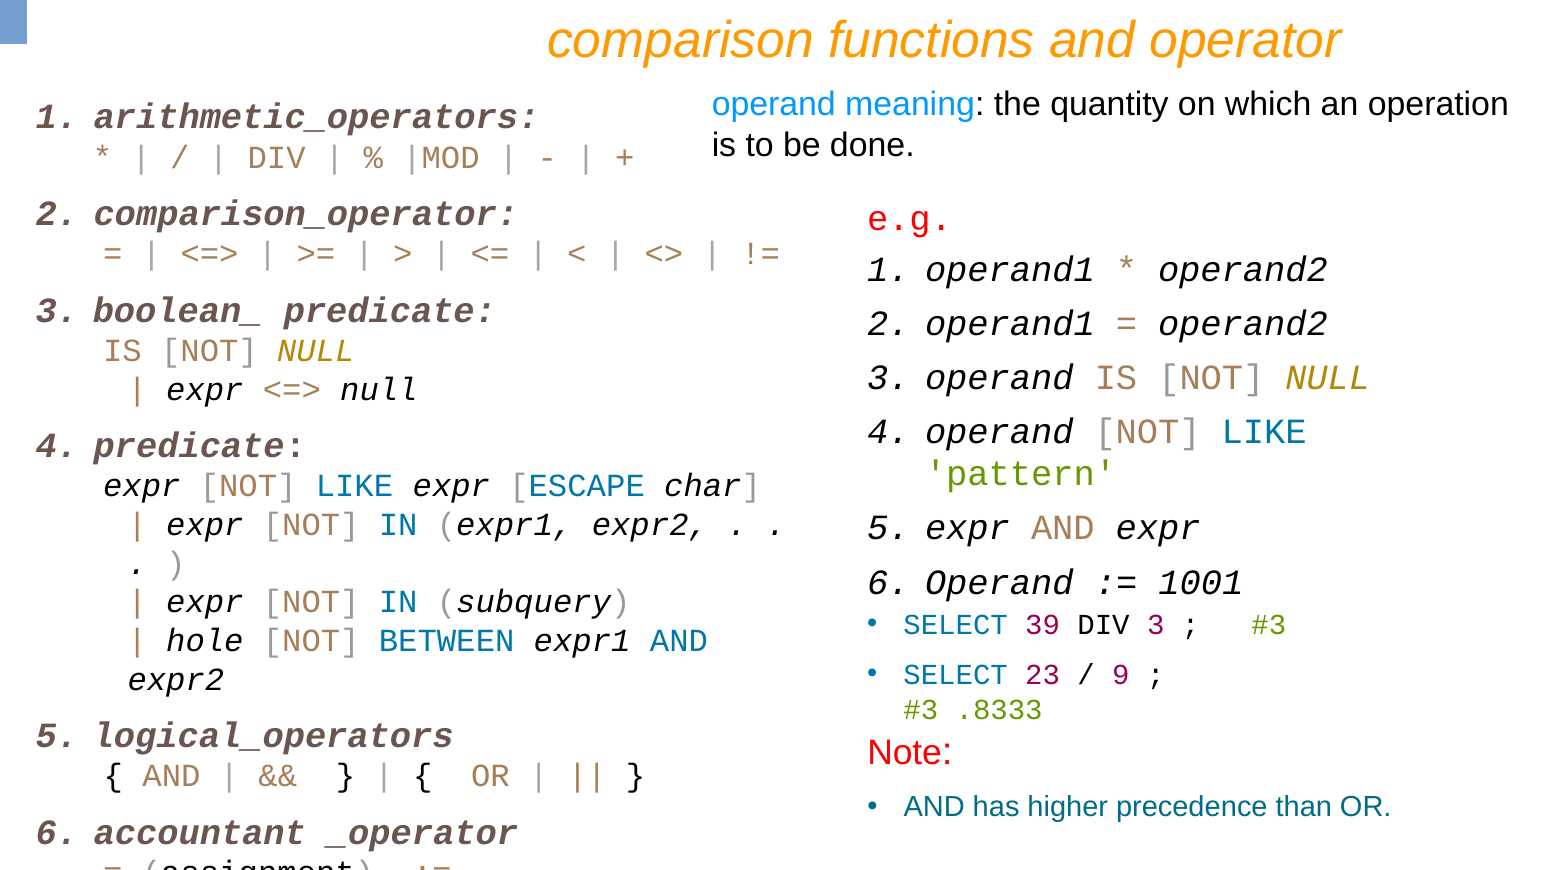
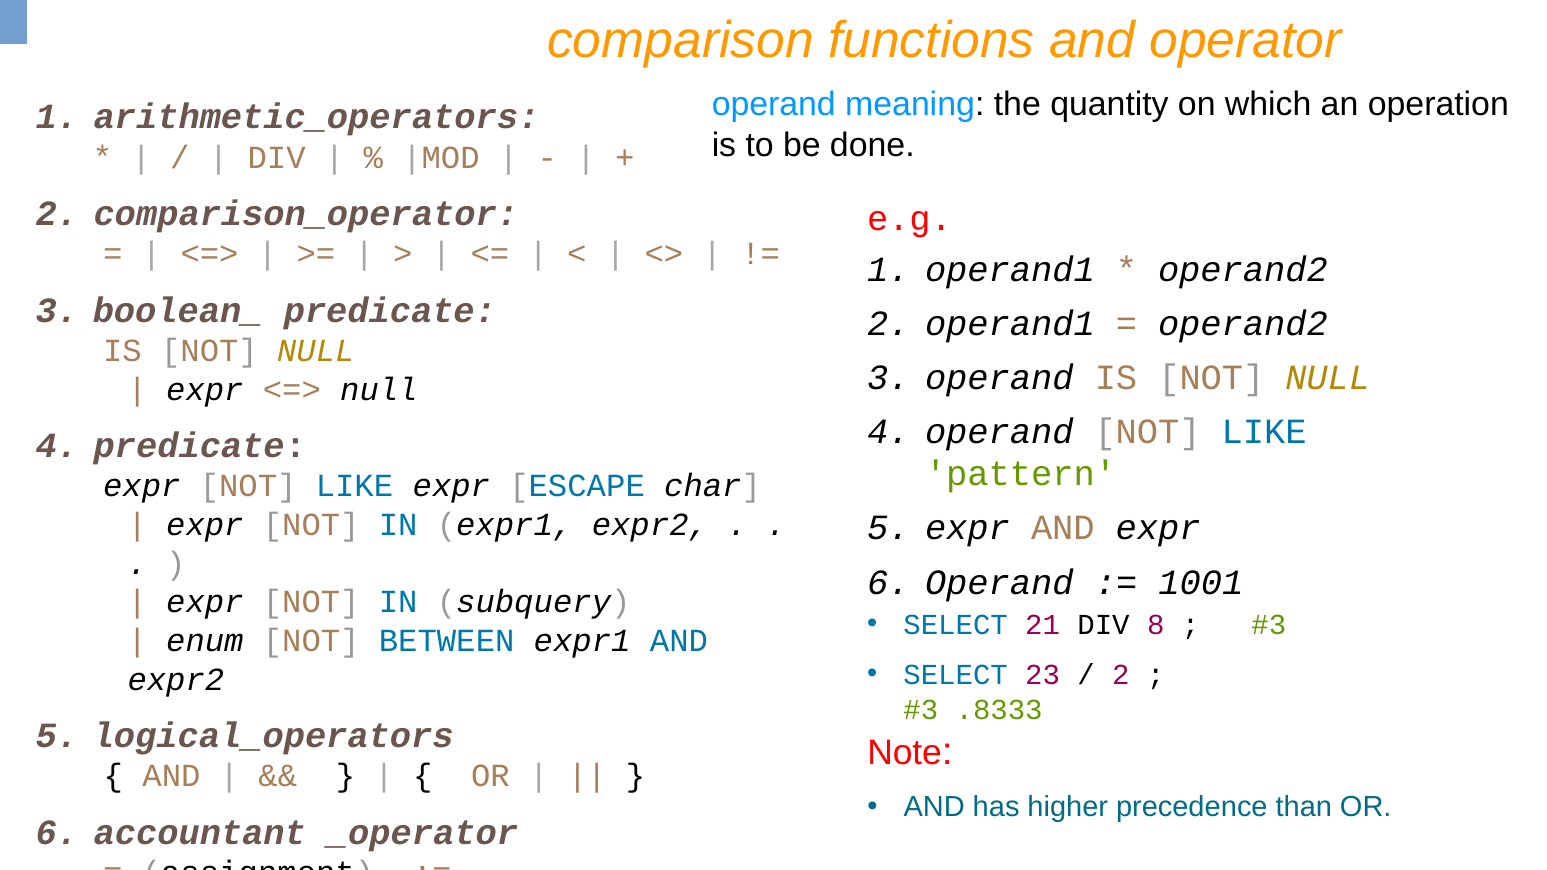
39: 39 -> 21 (1043, 625)
DIV 3: 3 -> 8 (1156, 625)
hole: hole -> enum (205, 641)
9: 9 -> 2 (1121, 675)
